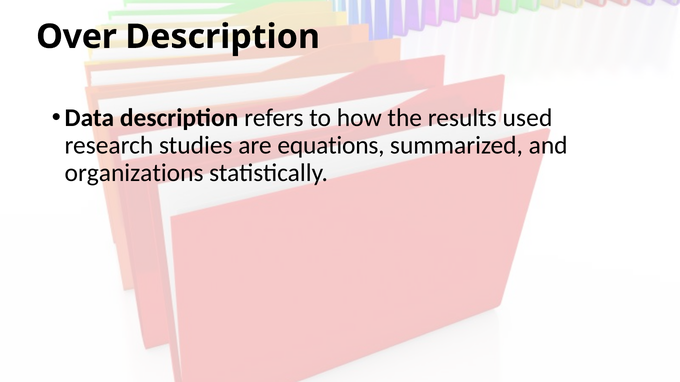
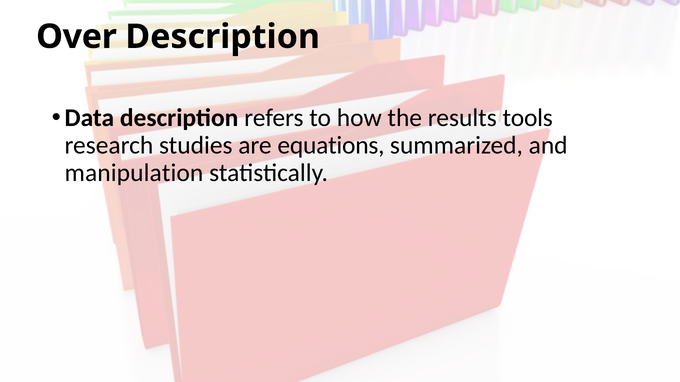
used: used -> tools (528, 118)
organizations: organizations -> manipulation (134, 173)
